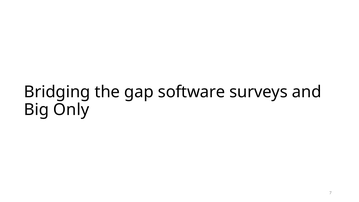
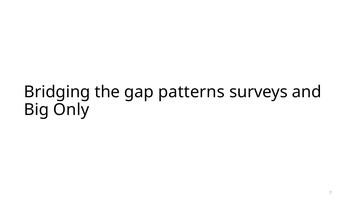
software: software -> patterns (191, 92)
